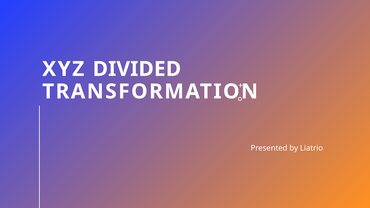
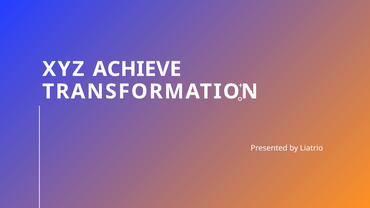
DIVIDED: DIVIDED -> ACHIEVE (137, 69)
